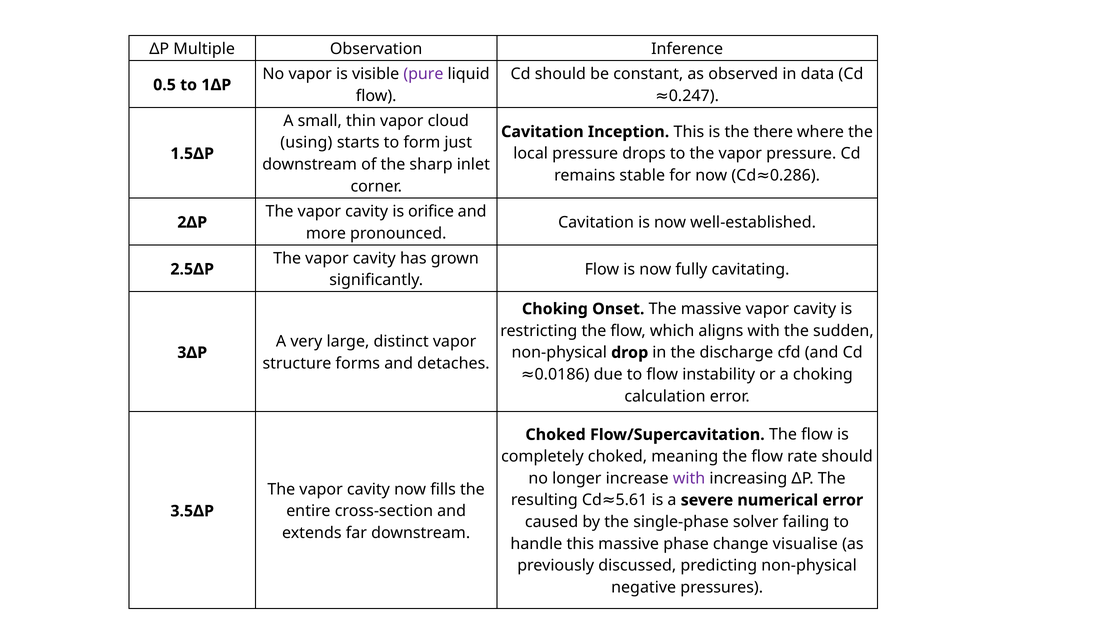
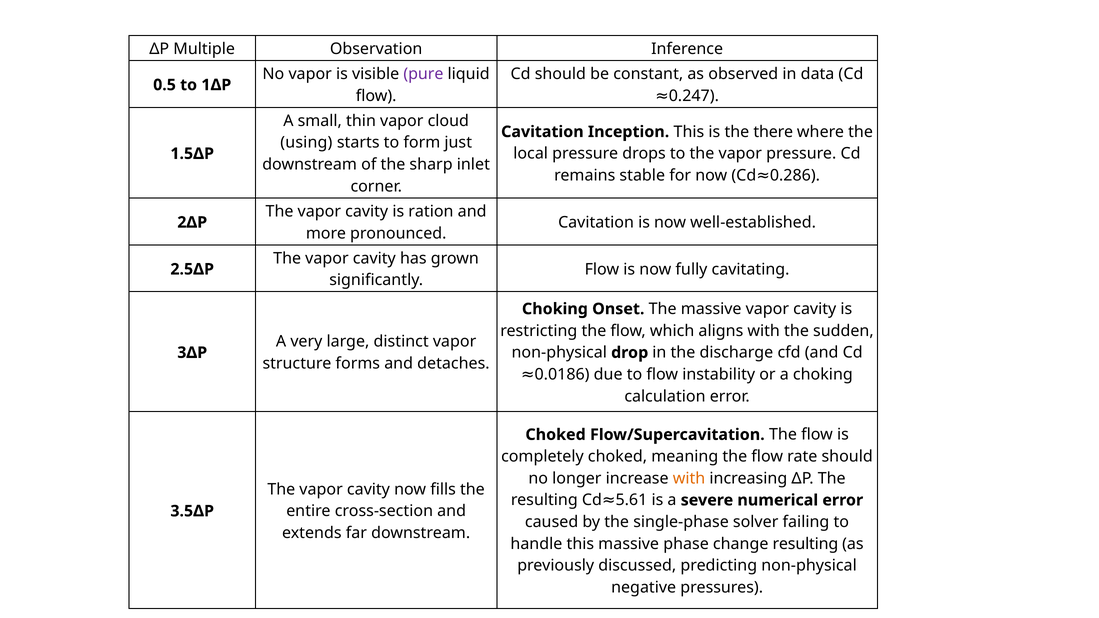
orifice: orifice -> ration (431, 211)
with colour: purple -> orange (689, 478)
change visualise: visualise -> resulting (805, 544)
